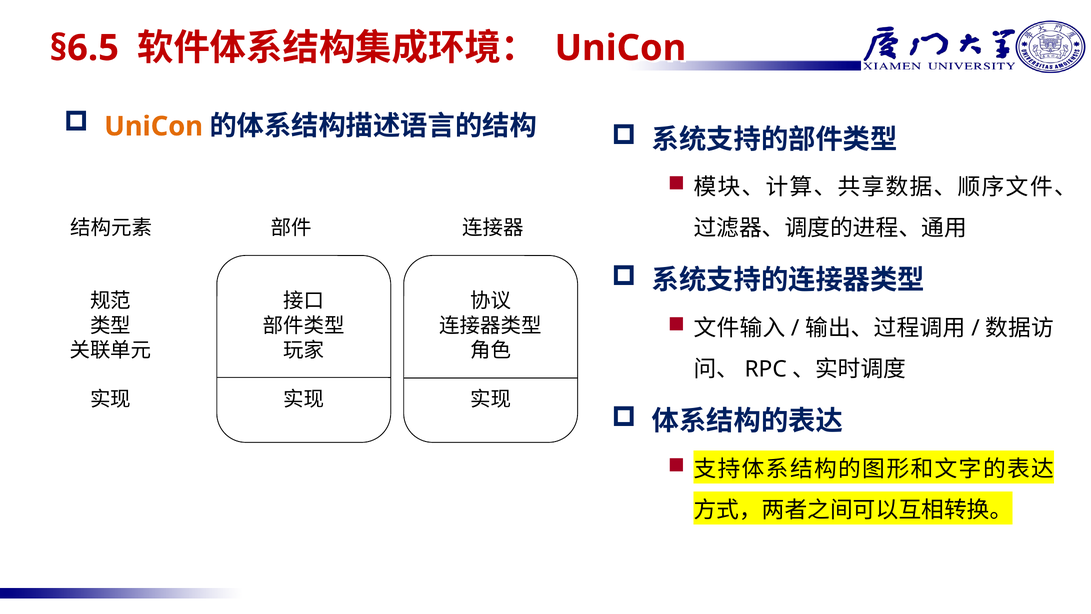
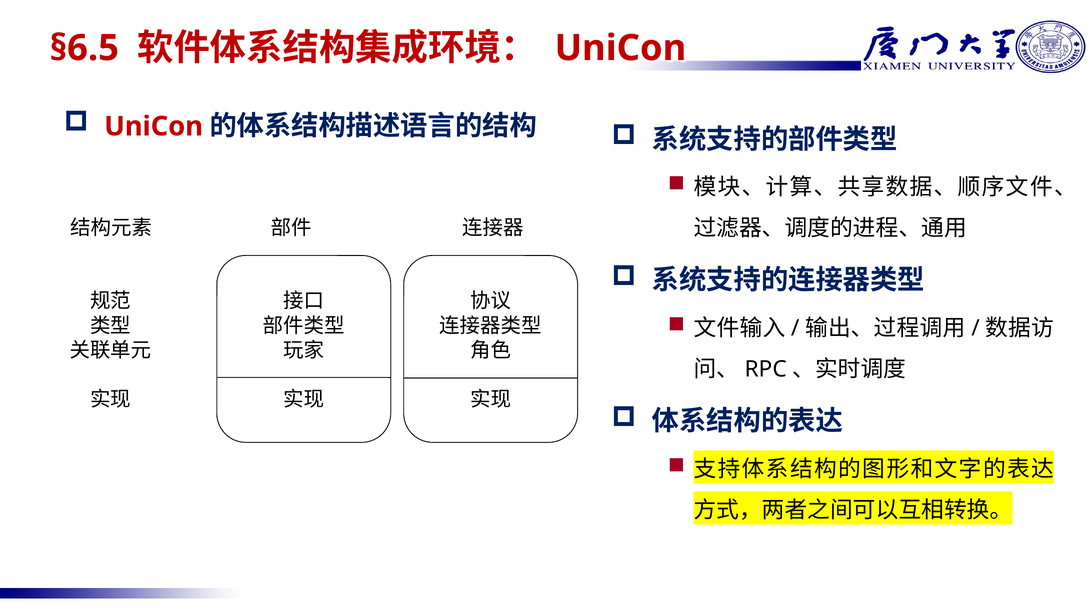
UniCon colour: orange -> red (154, 126)
